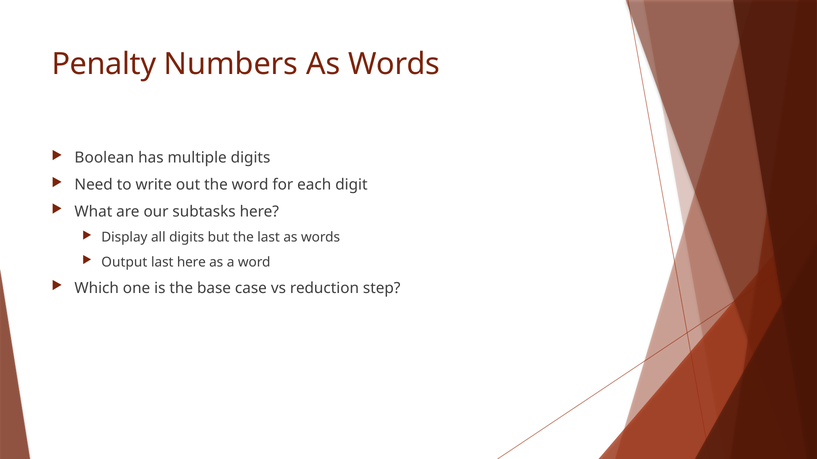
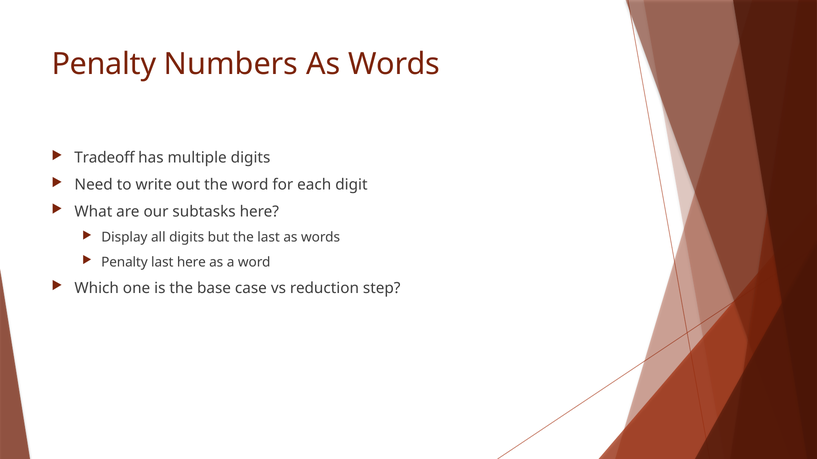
Boolean: Boolean -> Tradeoff (104, 158)
Output: Output -> Penalty (124, 263)
